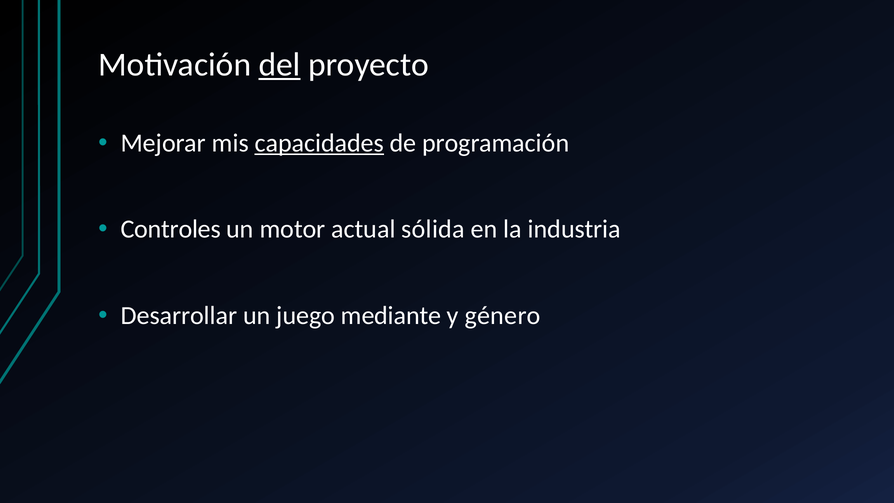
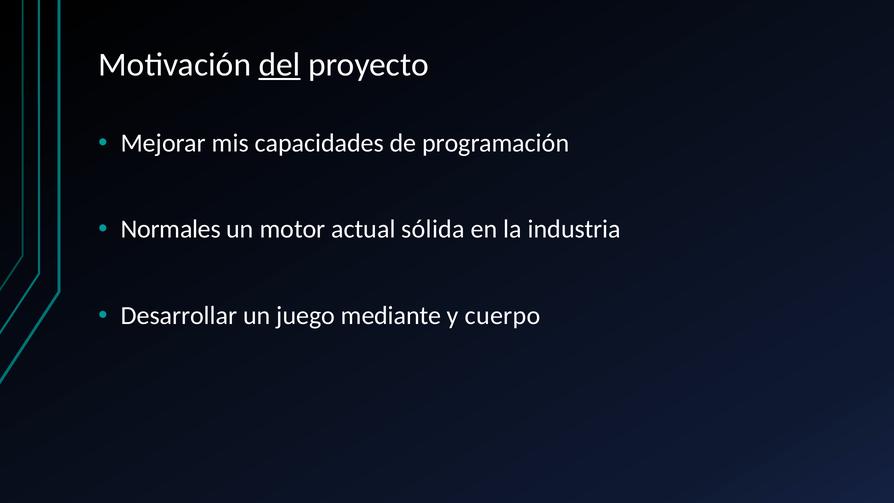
capacidades underline: present -> none (319, 143)
Controles: Controles -> Normales (171, 229)
género: género -> cuerpo (503, 315)
